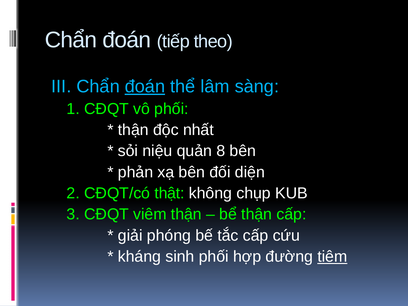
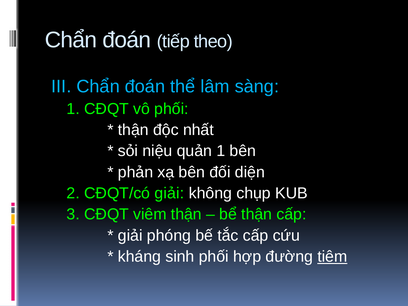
đoán underline: present -> none (145, 87)
quản 8: 8 -> 1 (221, 151)
CĐQT/có thật: thật -> giải (169, 193)
